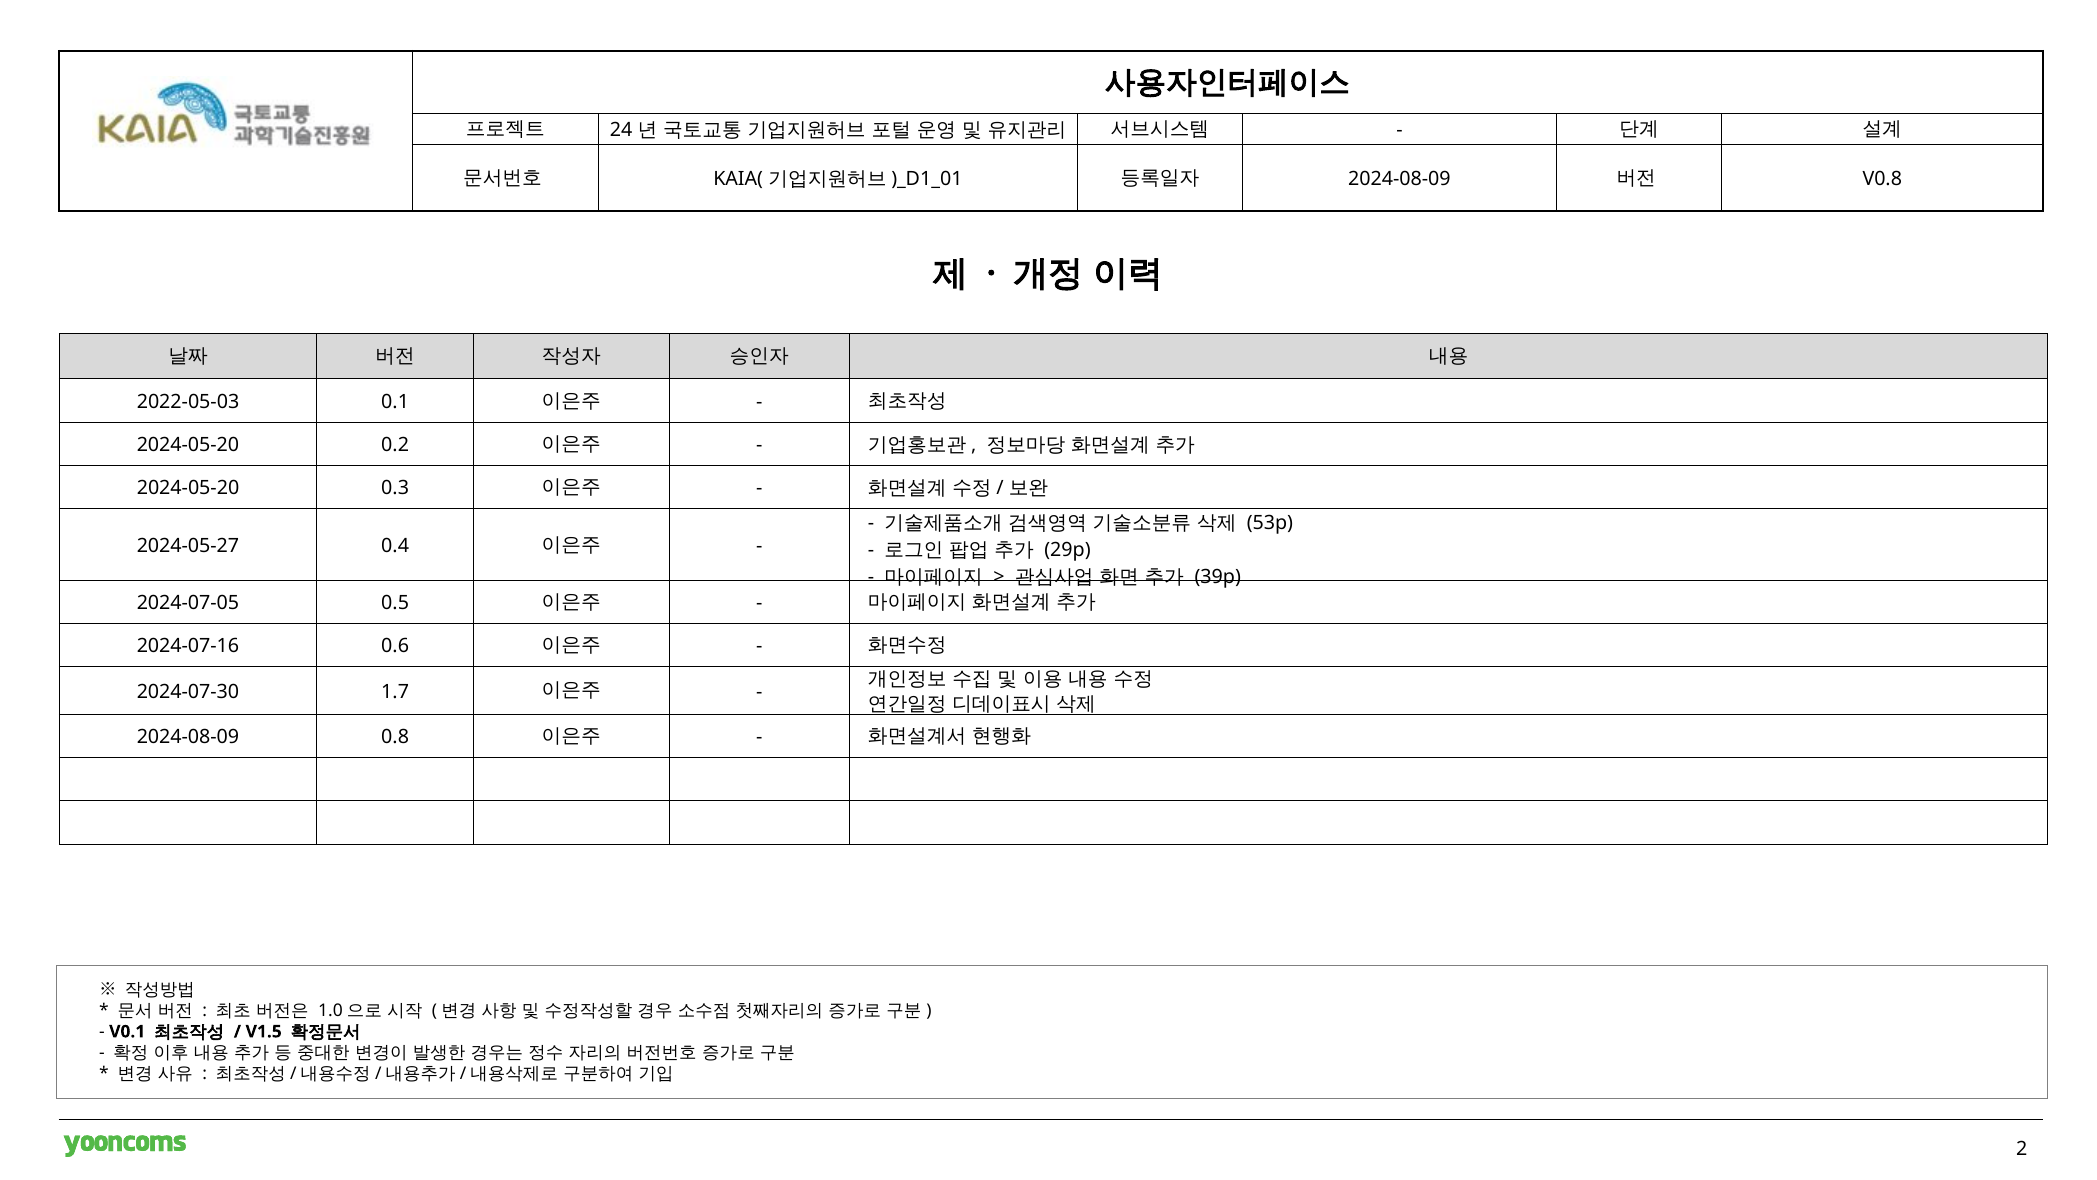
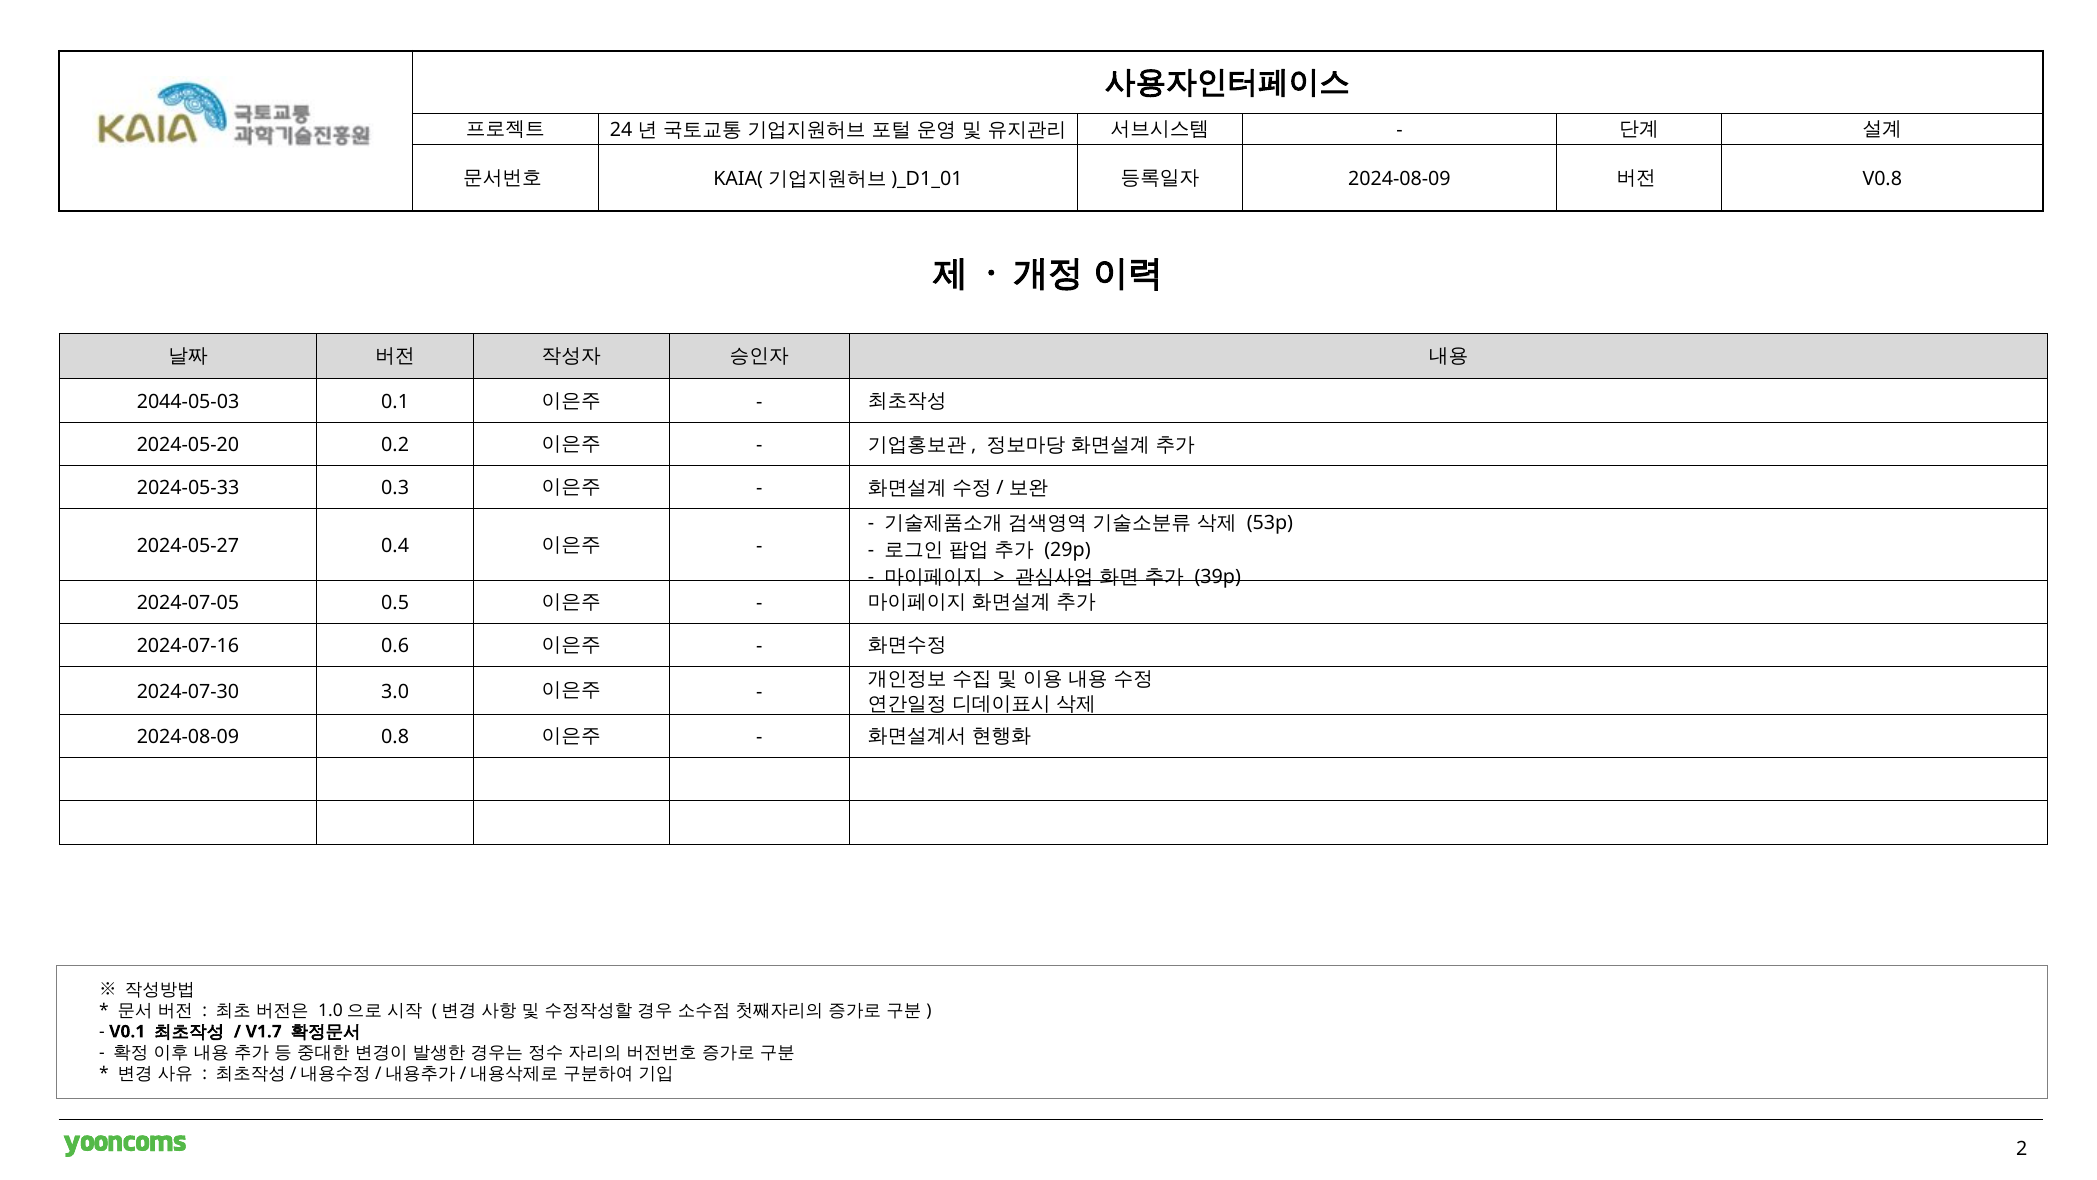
2022-05-03: 2022-05-03 -> 2044-05-03 (188, 402)
2024-05-20: 2024-05-20 -> 2024-05-33 (188, 488)
1.7: 1.7 -> 3.0 (395, 691)
V1.5: V1.5 -> V1.7 (264, 1031)
